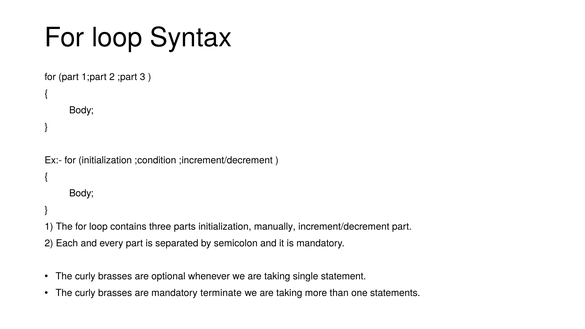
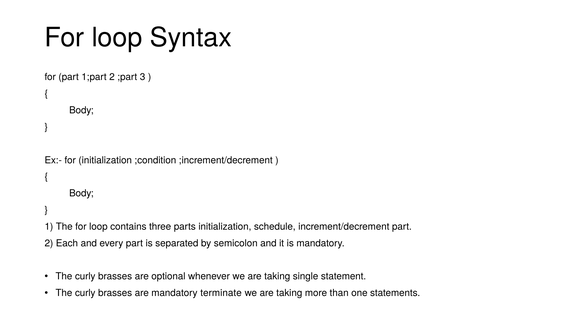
manually: manually -> schedule (275, 227)
